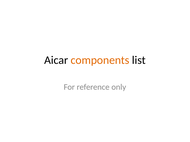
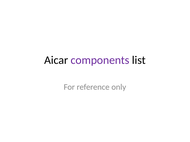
components colour: orange -> purple (100, 60)
